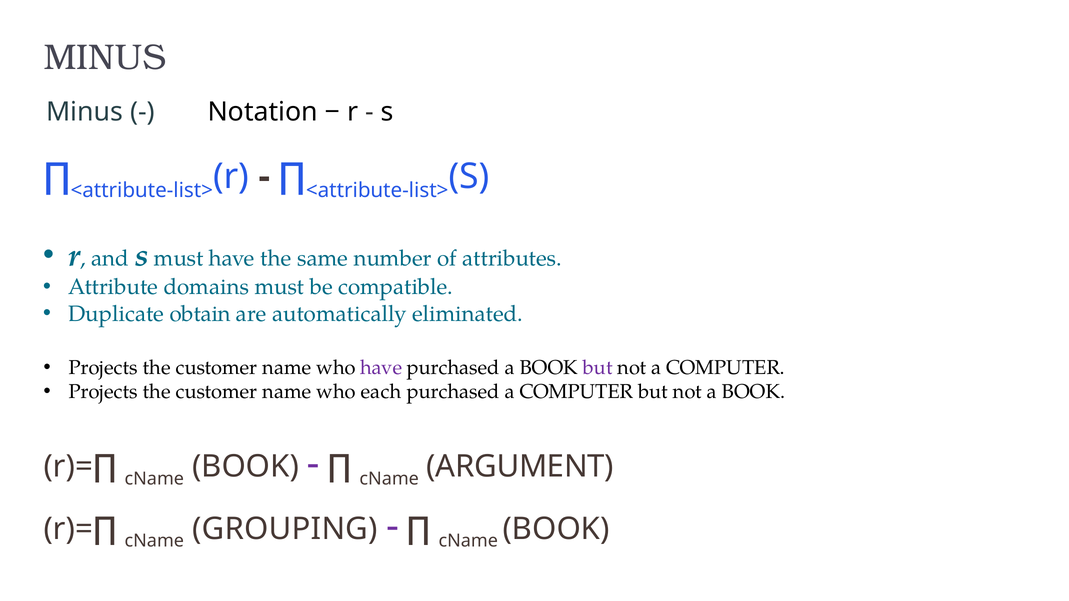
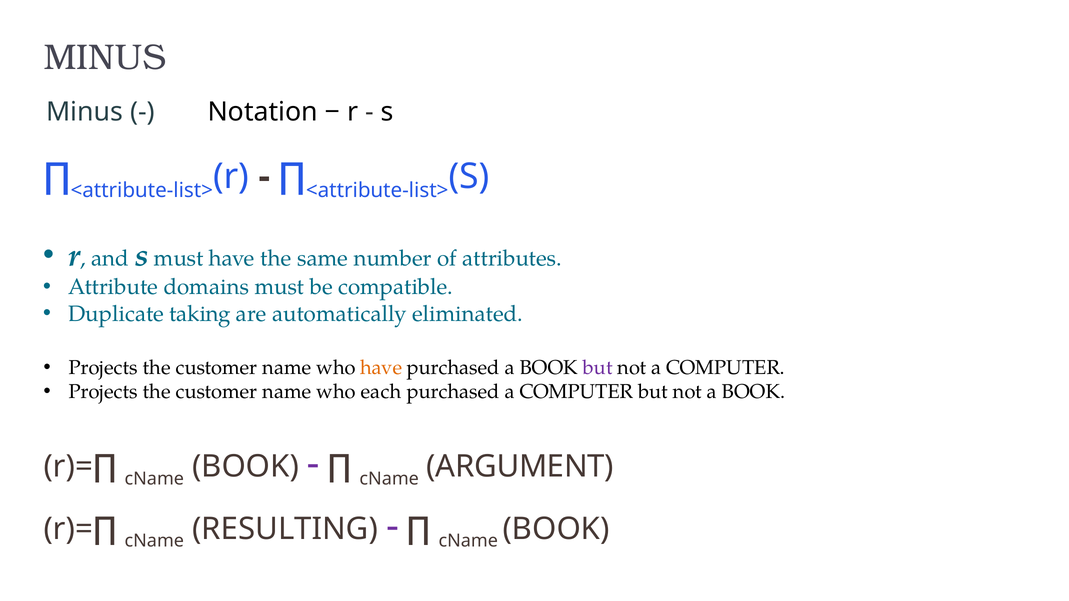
obtain: obtain -> taking (200, 314)
have colour: purple -> orange (381, 368)
GROUPING: GROUPING -> RESULTING (285, 529)
